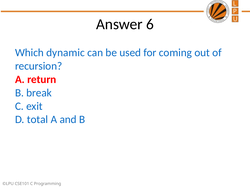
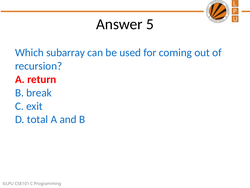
6: 6 -> 5 (150, 24)
dynamic: dynamic -> subarray (66, 52)
